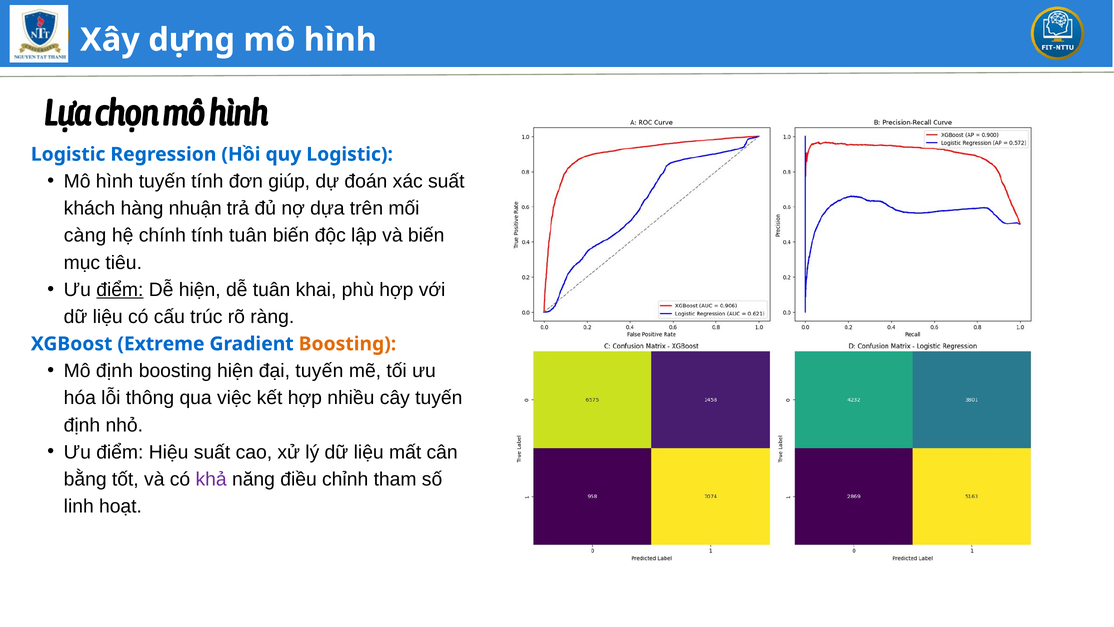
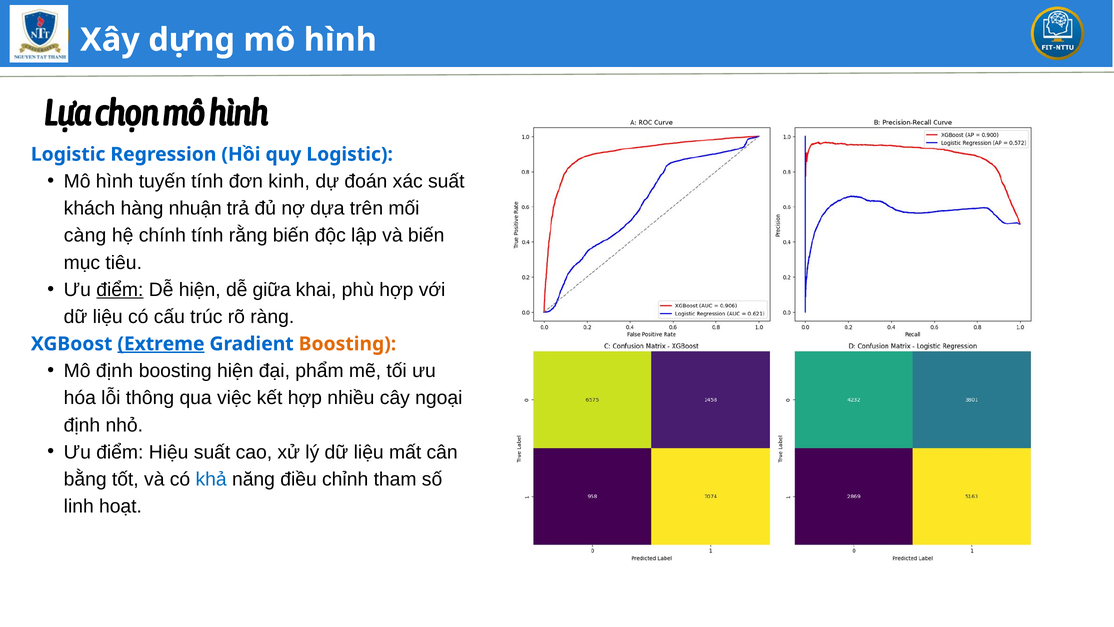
giúp: giúp -> kinh (289, 181)
tính tuân: tuân -> rằng (248, 235)
dễ tuân: tuân -> giữa (272, 290)
Extreme underline: none -> present (161, 344)
đại tuyến: tuyến -> phẩm (319, 371)
cây tuyến: tuyến -> ngoại (439, 398)
khả colour: purple -> blue (211, 479)
